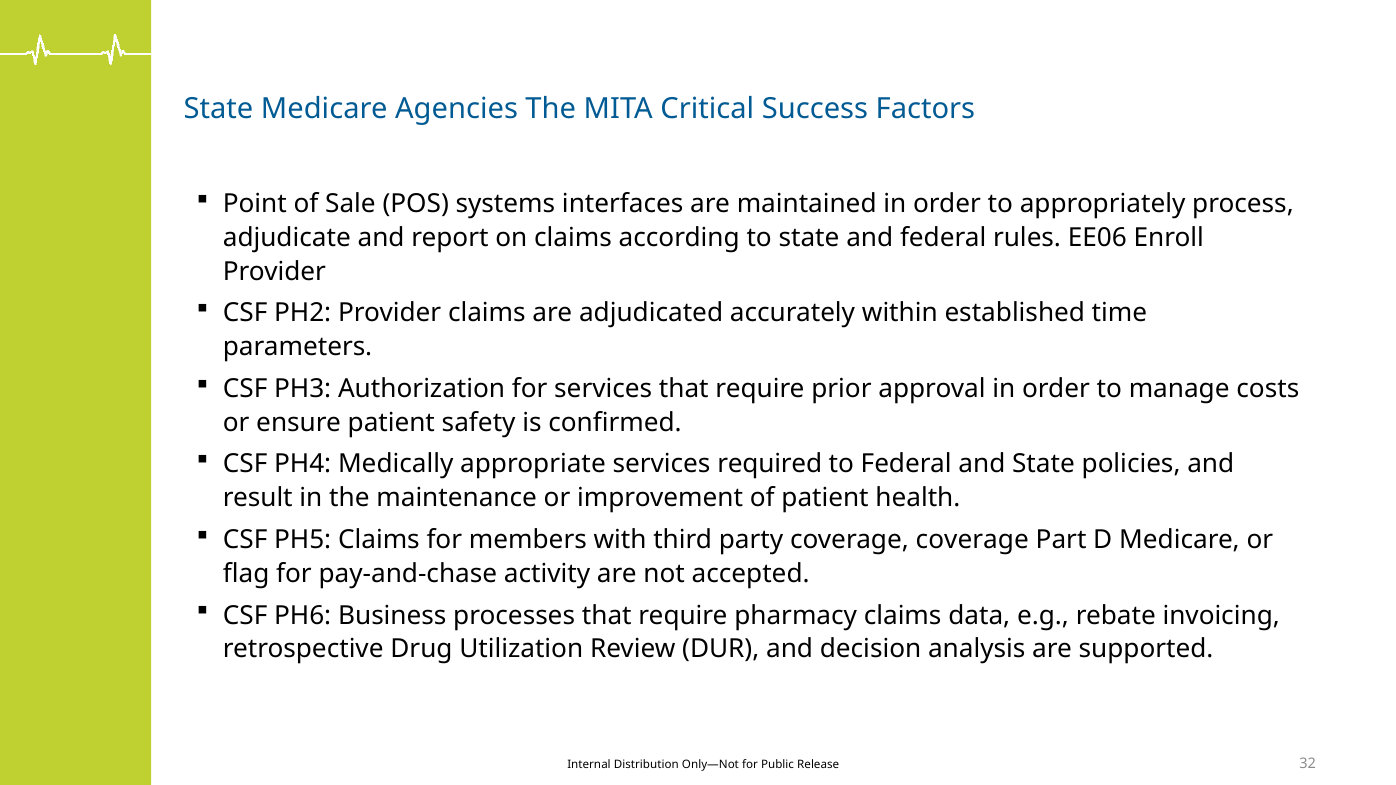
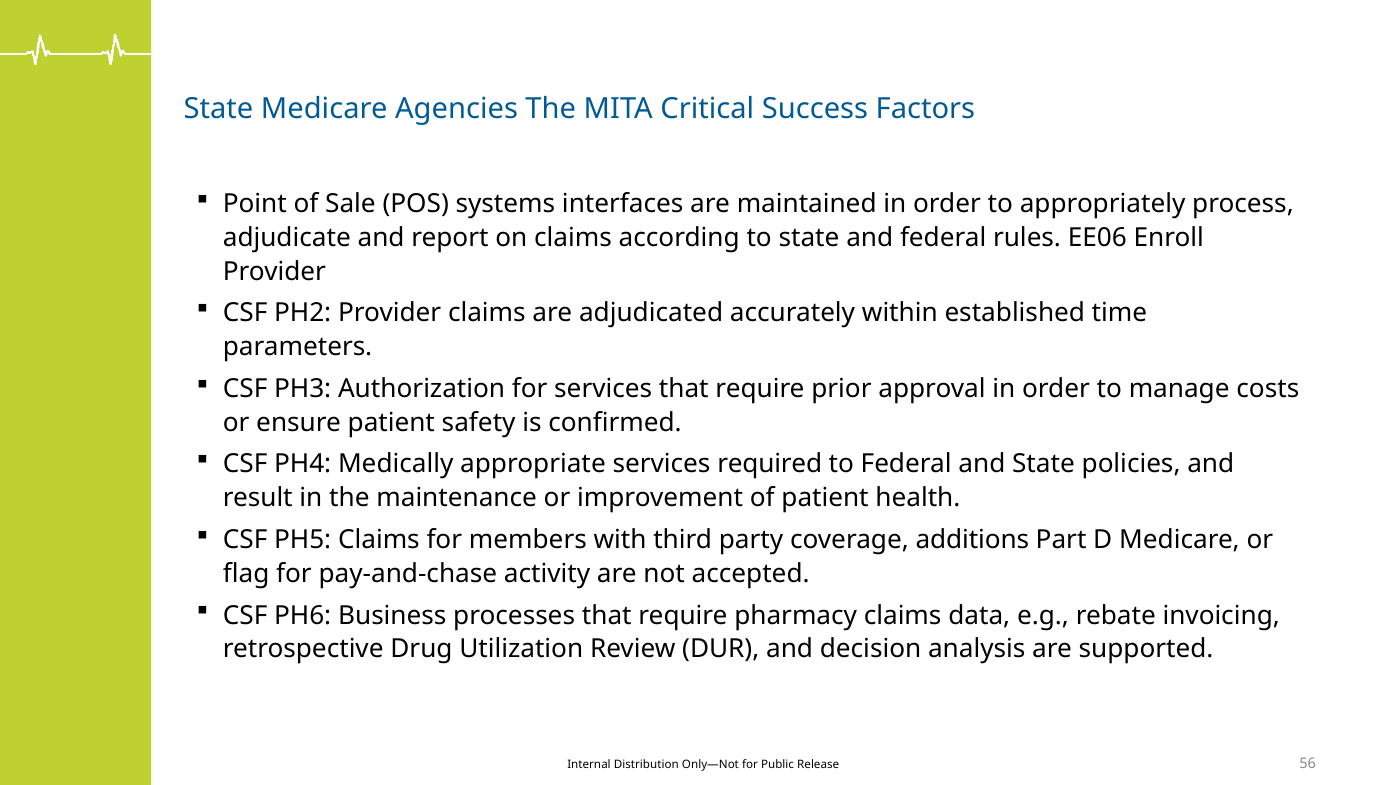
coverage coverage: coverage -> additions (972, 540)
32: 32 -> 56 (1308, 764)
